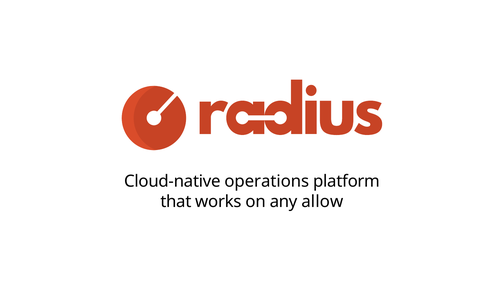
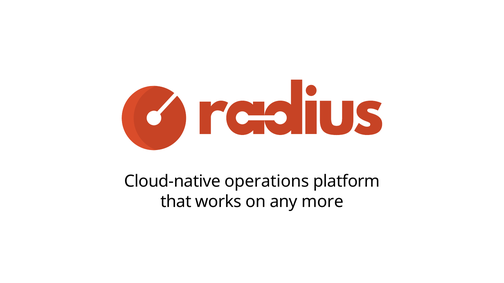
allow: allow -> more (323, 202)
